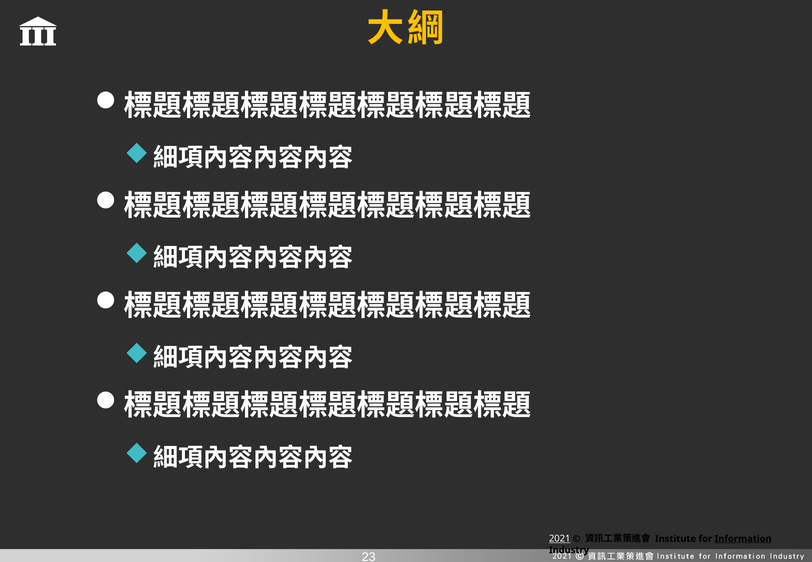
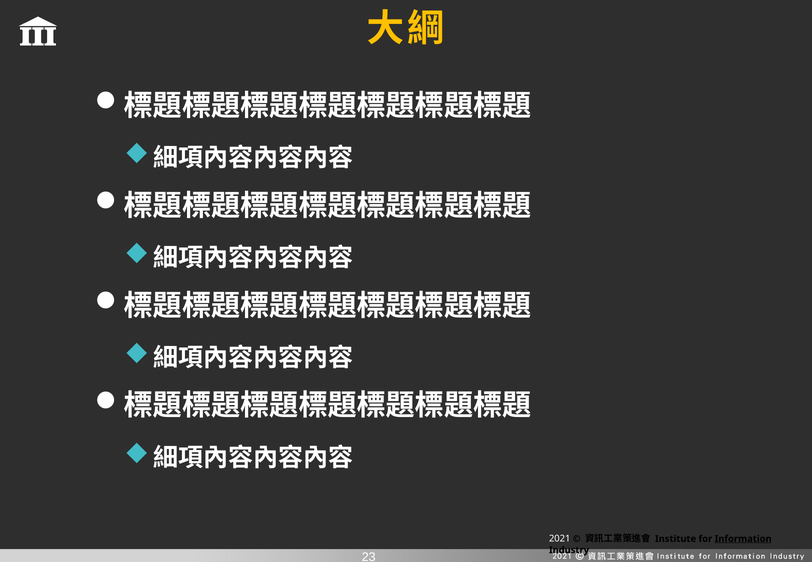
2021 underline: present -> none (560, 539)
